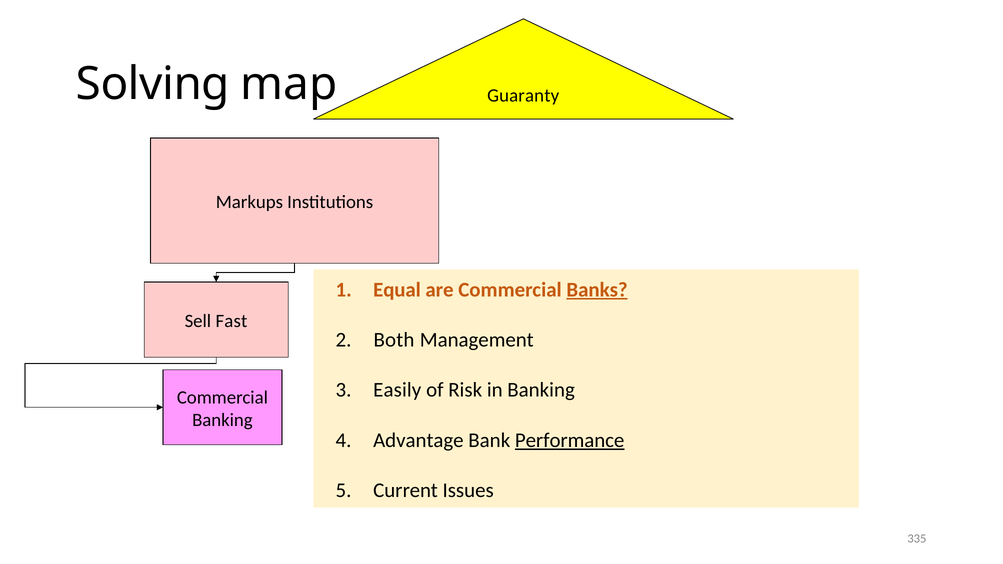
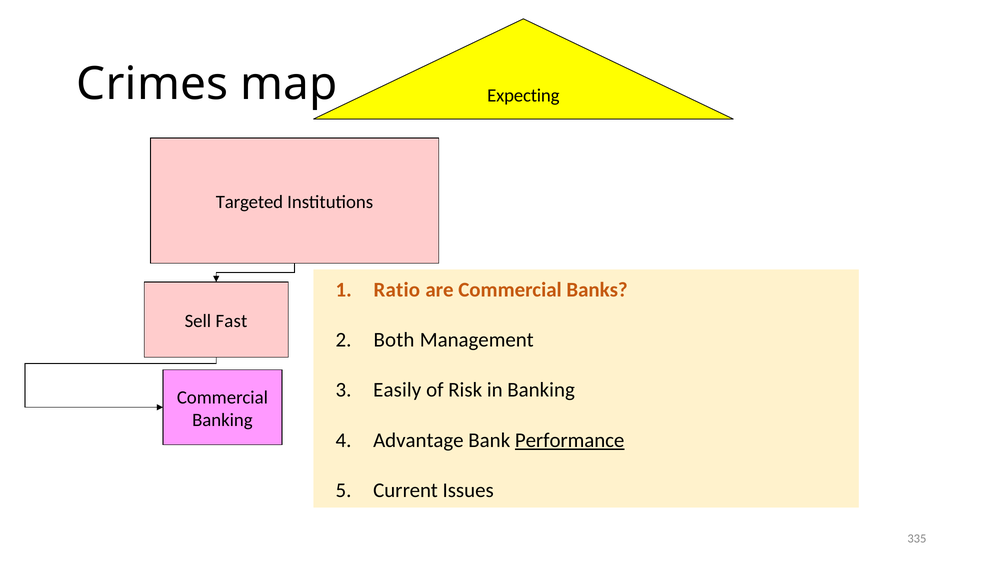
Solving: Solving -> Crimes (152, 84)
Guaranty: Guaranty -> Expecting (523, 95)
Markups: Markups -> Targeted (249, 202)
Equal: Equal -> Ratio (397, 290)
Banks underline: present -> none (597, 290)
